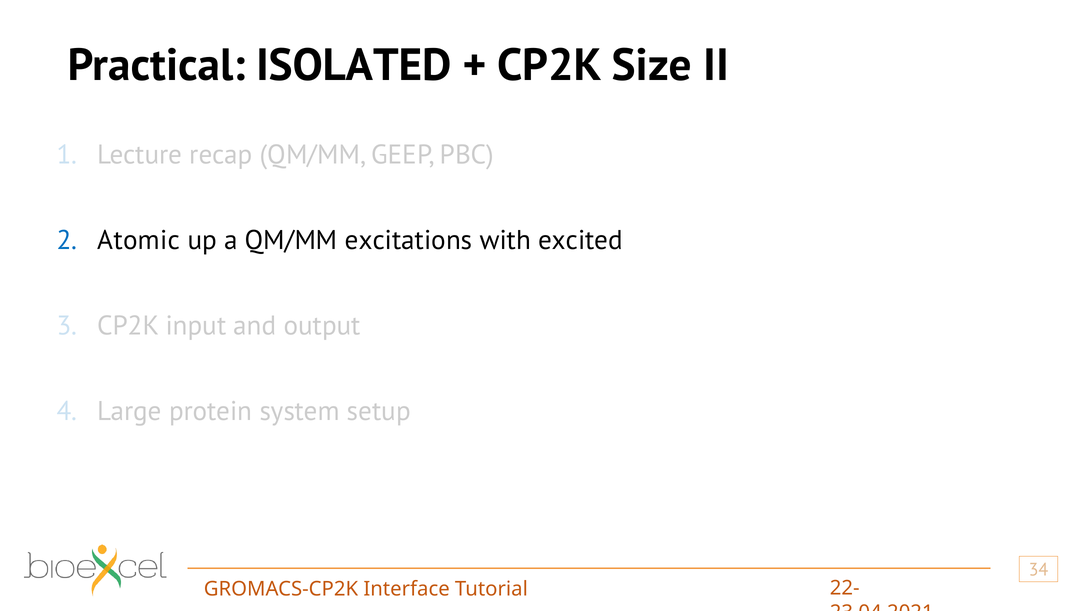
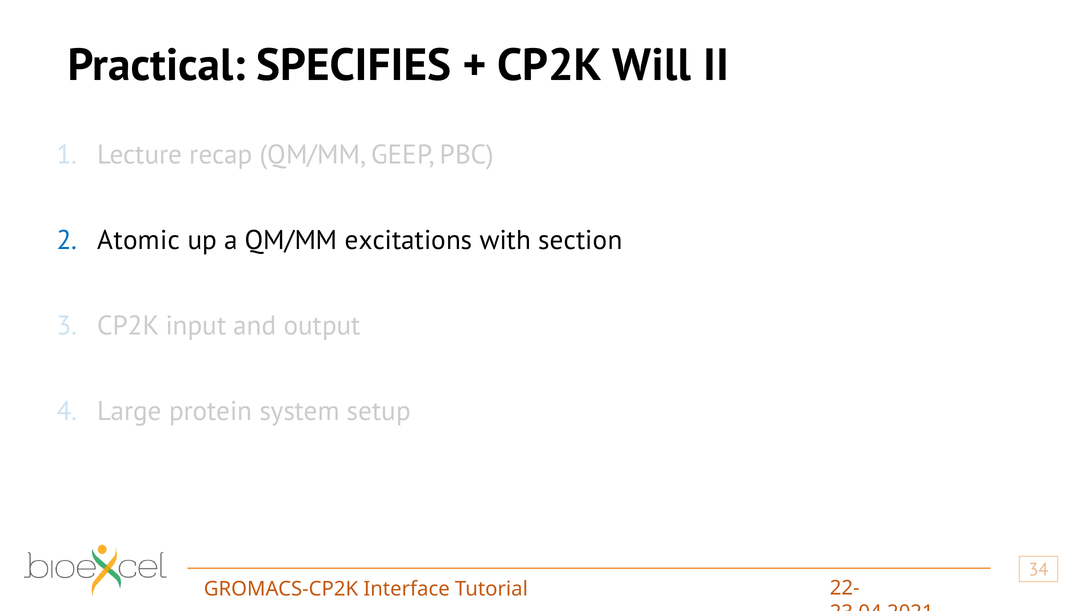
ISOLATED: ISOLATED -> SPECIFIES (354, 65)
Size: Size -> Will (652, 65)
excited: excited -> section (580, 240)
